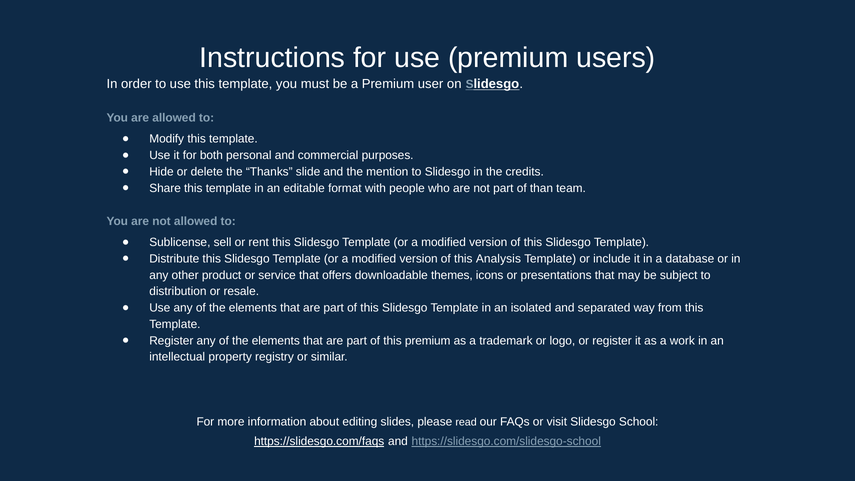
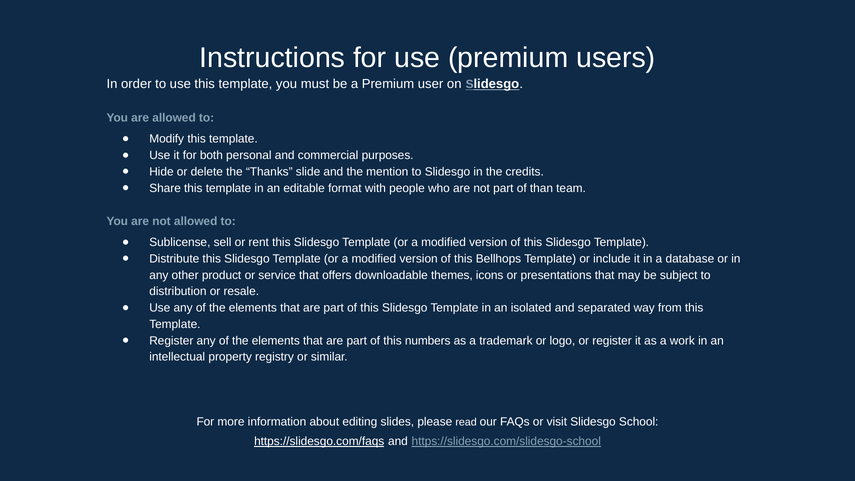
Analysis: Analysis -> Bellhops (498, 259)
this premium: premium -> numbers (428, 341)
